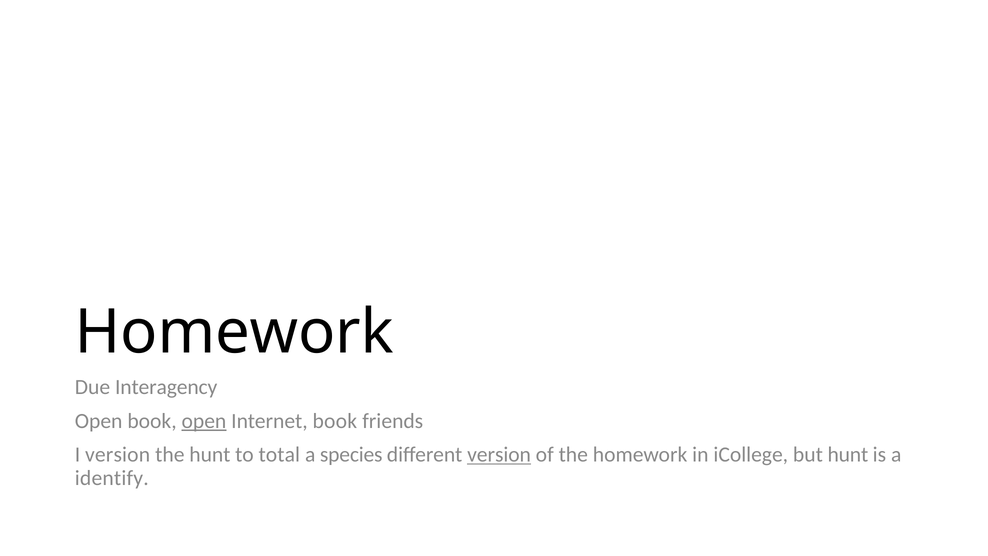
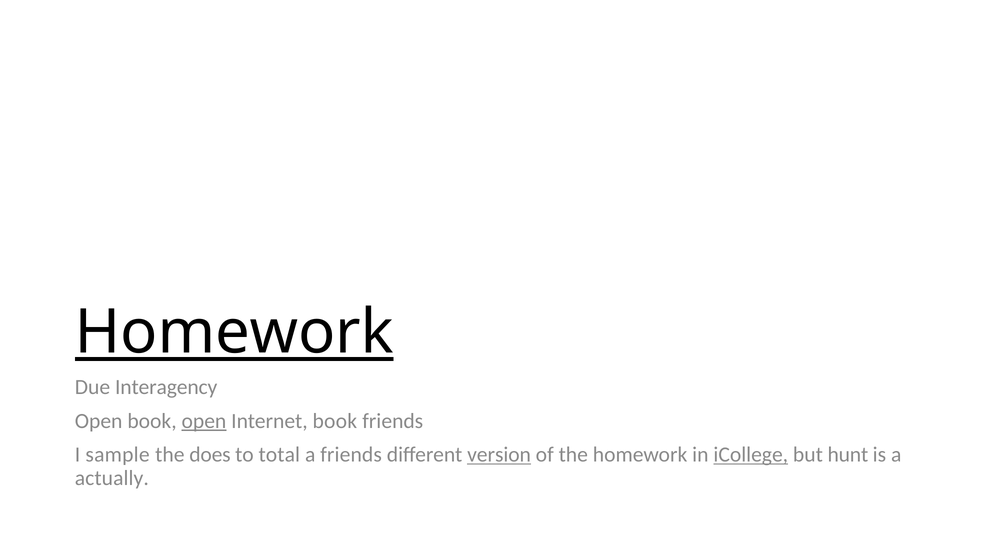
Homework underline: none -> present (234, 332)
I version: version -> sample (118, 454)
the hunt: hunt -> does (210, 454)
a species: species -> friends (351, 454)
iCollege underline: none -> present (751, 454)
identify: identify -> actually (112, 478)
